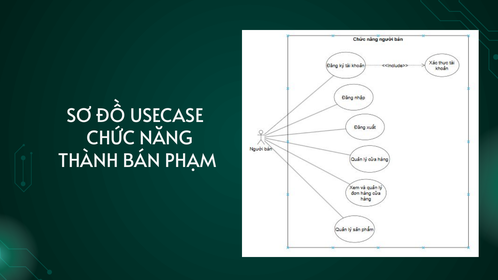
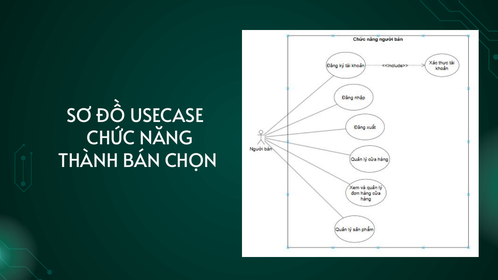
PHẠM: PHẠM -> CHỌN (191, 161)
